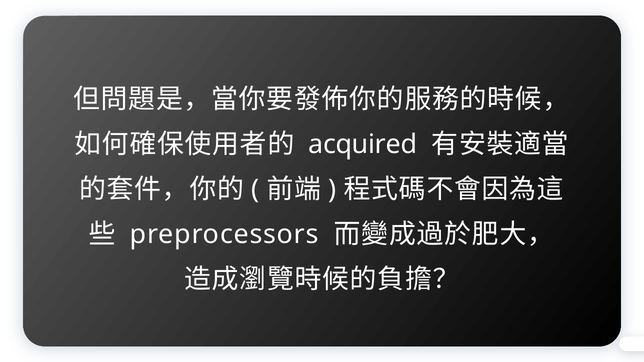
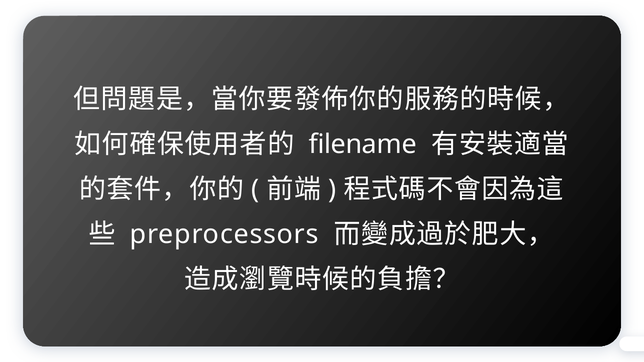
acquired: acquired -> filename (363, 144)
